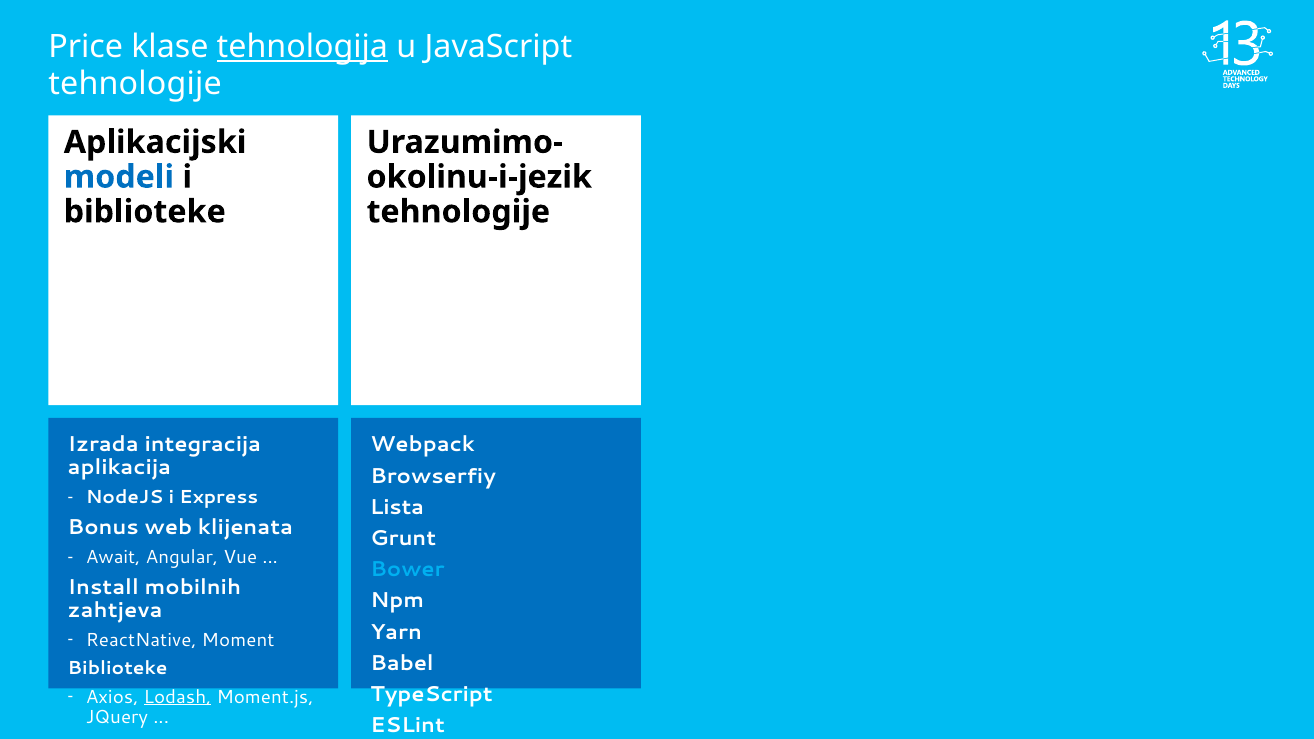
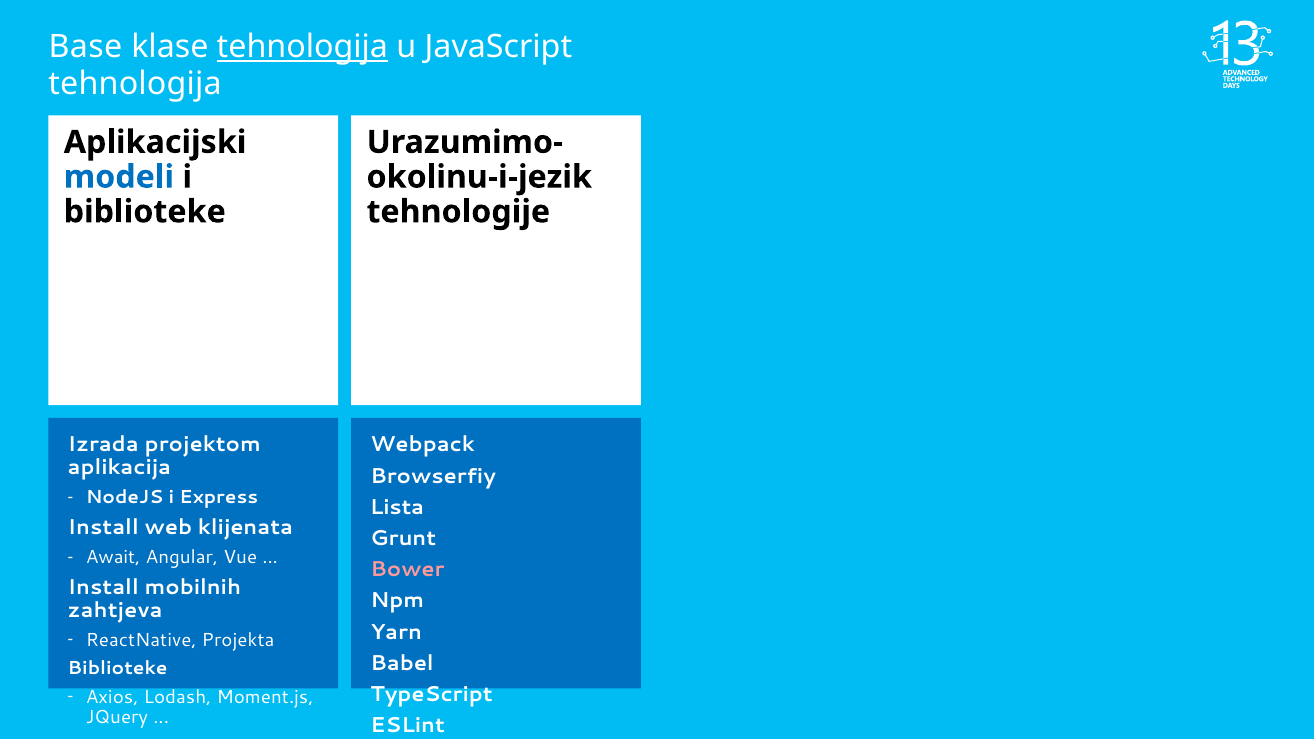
Price: Price -> Base (85, 47)
tehnologije: tehnologije -> tehnologija (135, 84)
integracija: integracija -> projektom (203, 445)
Bonus: Bonus -> Install (103, 527)
Bower colour: light blue -> pink (407, 570)
Moment: Moment -> Projekta (238, 640)
Lodash underline: present -> none (178, 697)
